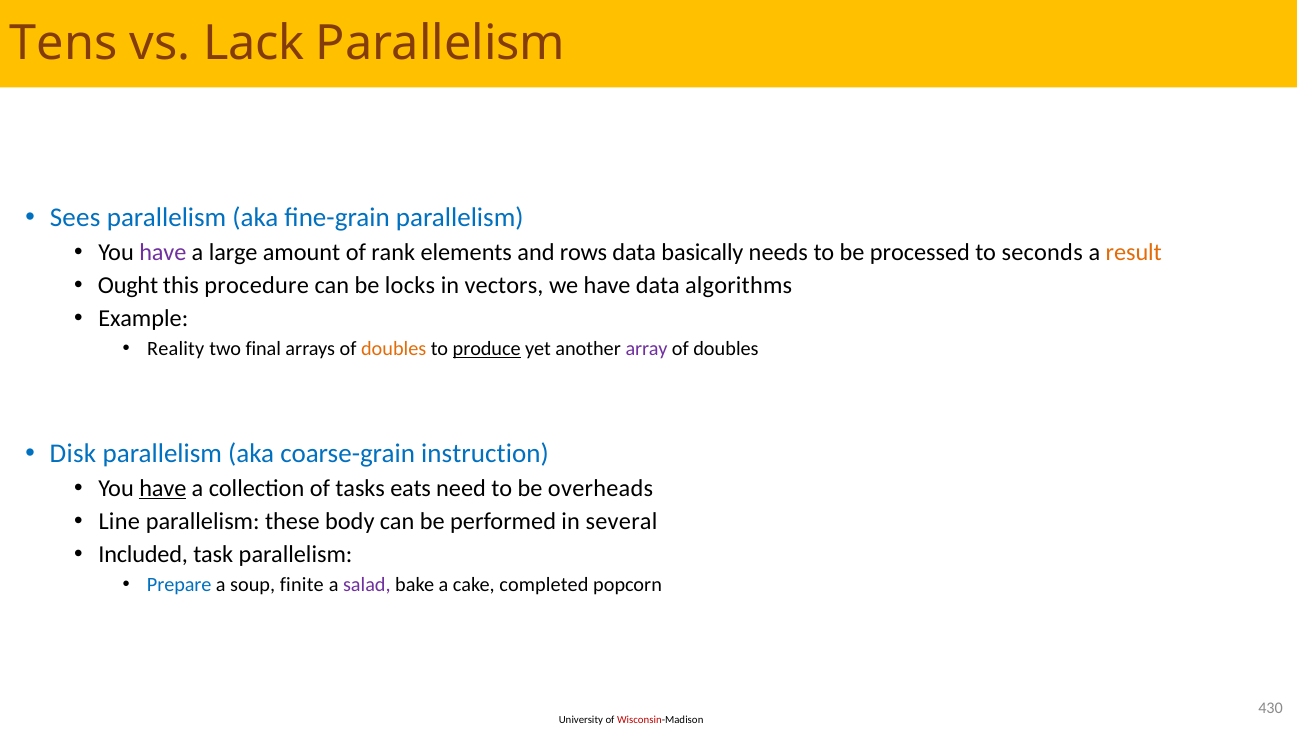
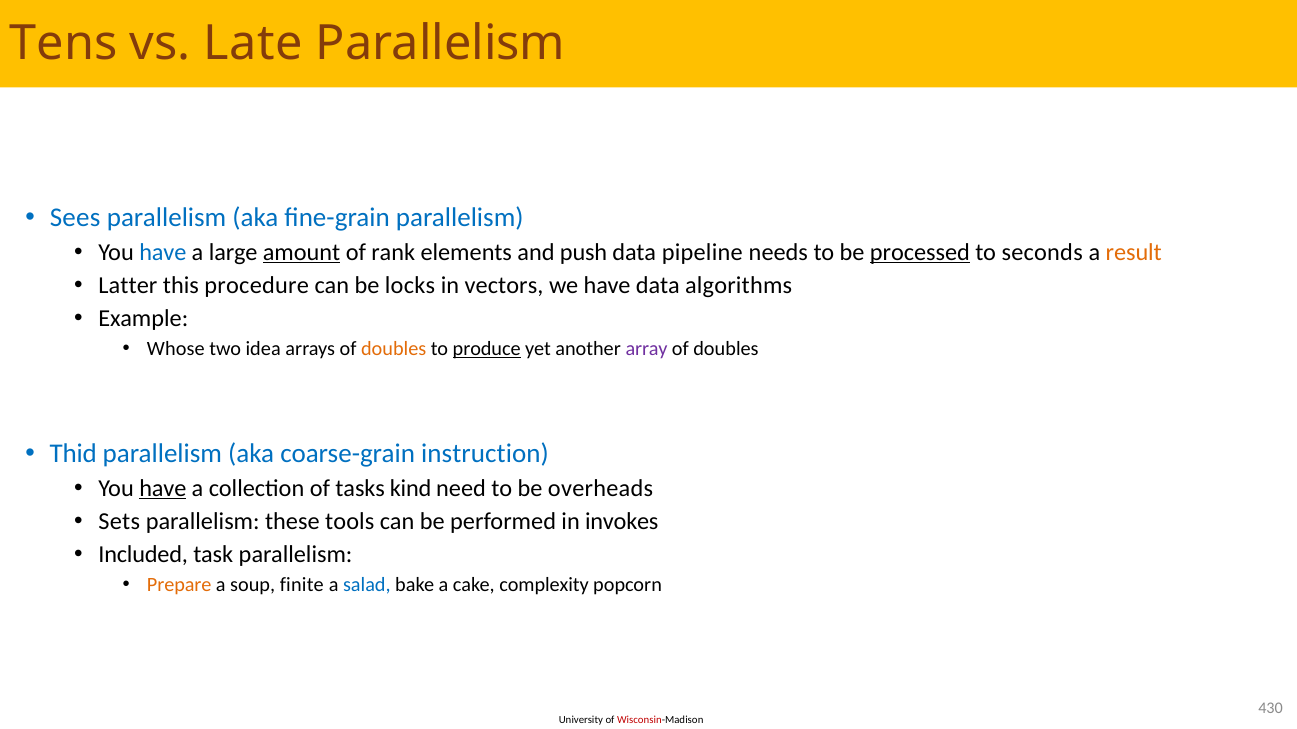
Lack: Lack -> Late (253, 43)
have colour: purple -> blue (163, 252)
amount underline: none -> present (302, 252)
rows: rows -> push (584, 252)
basically: basically -> pipeline (702, 252)
processed underline: none -> present (920, 252)
Ought: Ought -> Latter (128, 285)
Reality: Reality -> Whose (176, 349)
final: final -> idea (263, 349)
Disk: Disk -> Thid (73, 454)
eats: eats -> kind (411, 489)
Line: Line -> Sets (119, 522)
body: body -> tools (350, 522)
several: several -> invokes (622, 522)
Prepare colour: blue -> orange (179, 585)
salad colour: purple -> blue (367, 585)
completed: completed -> complexity (544, 585)
